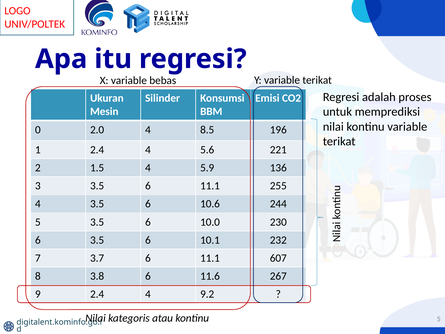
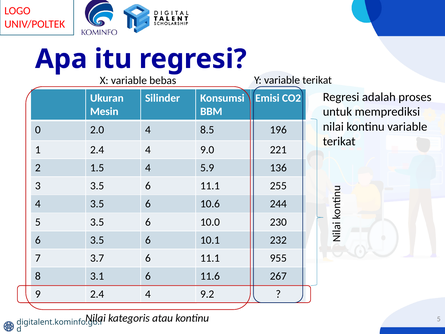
5.6: 5.6 -> 9.0 (207, 150)
607: 607 -> 955 (278, 258)
3.8: 3.8 -> 3.1 (97, 276)
